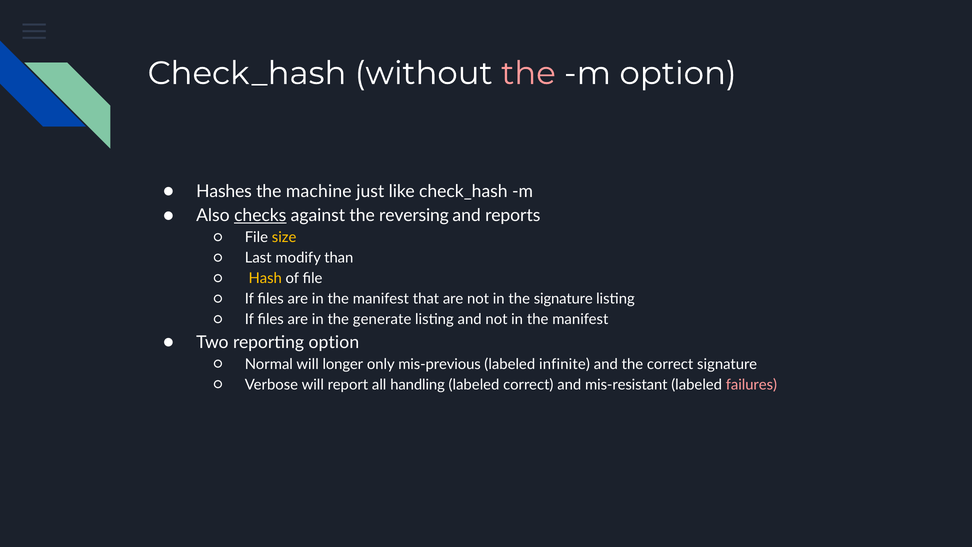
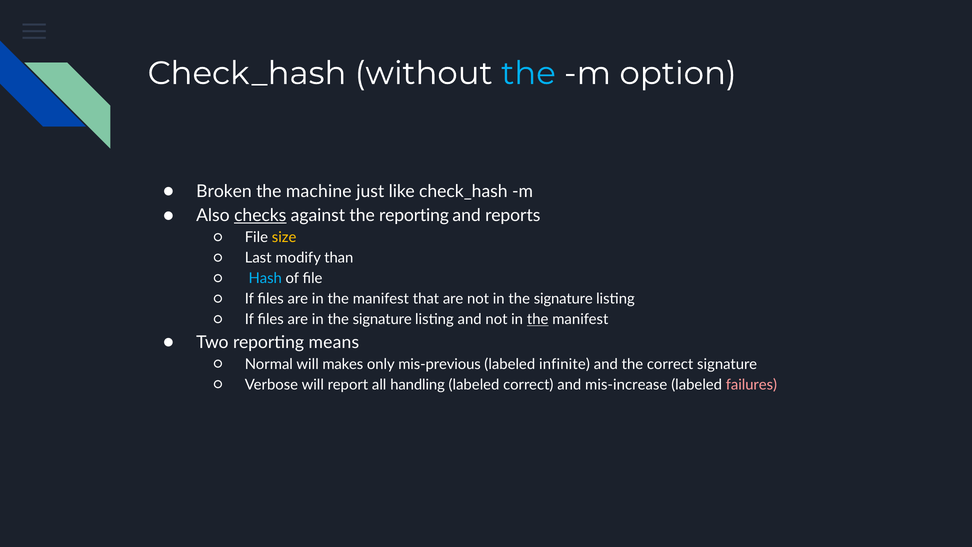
the colour: pink -> light blue (528, 73)
Hashes: Hashes -> Broken (224, 191)
the reversing: reversing -> reporting (414, 215)
Hash colour: yellow -> light blue (265, 278)
are in the generate: generate -> signature (382, 319)
the underline: none -> present (538, 319)
reporting option: option -> means (334, 342)
longer: longer -> makes (343, 364)
mis-resistant: mis-resistant -> mis-increase (626, 384)
